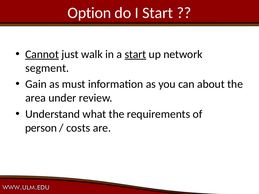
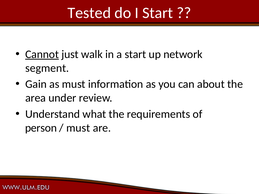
Option: Option -> Tested (89, 13)
start underline: present -> none (135, 54)
costs: costs -> must (78, 128)
